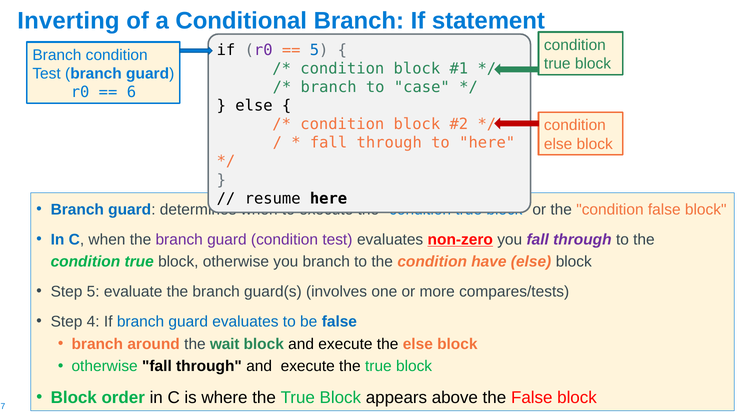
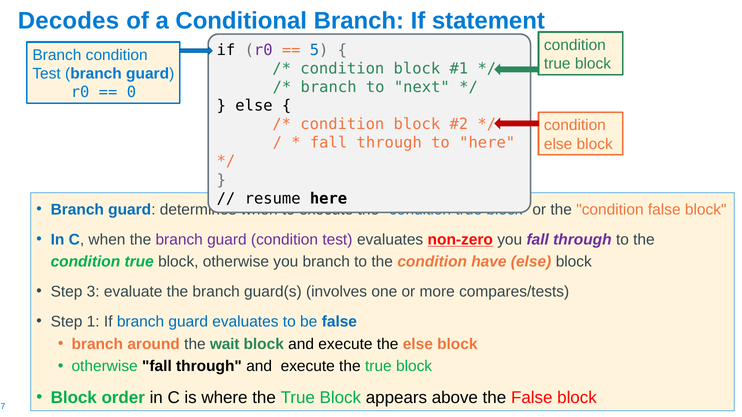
Inverting: Inverting -> Decodes (68, 21)
case: case -> next (422, 87)
6: 6 -> 0 (131, 92)
Step 5: 5 -> 3 (93, 292)
4: 4 -> 1 (93, 322)
